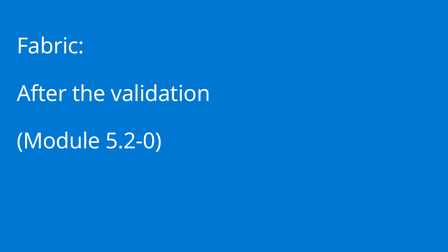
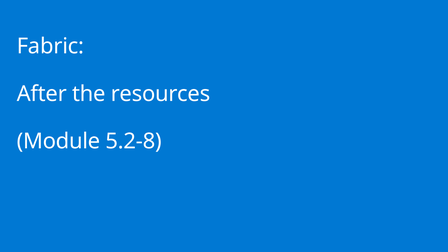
validation: validation -> resources (161, 94)
5.2-0: 5.2-0 -> 5.2-8 (134, 141)
